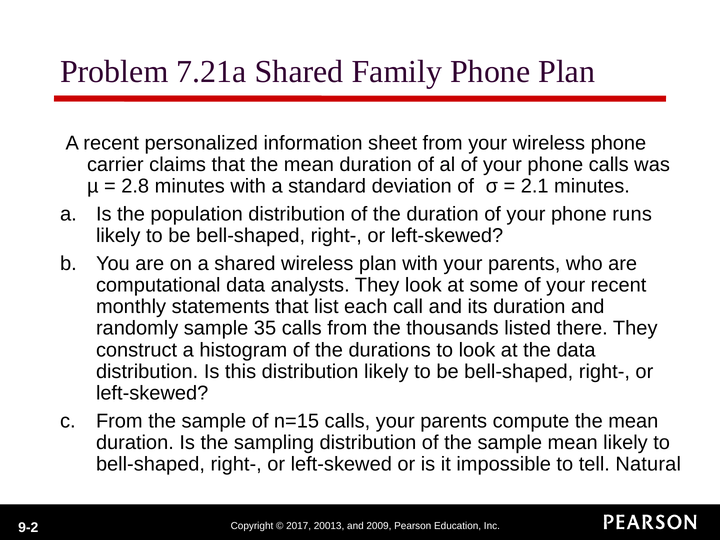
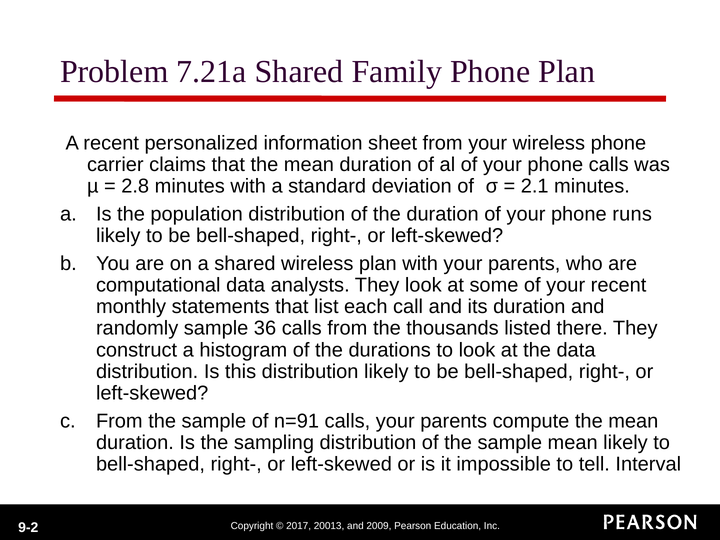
35: 35 -> 36 (265, 328)
n=15: n=15 -> n=91 (296, 421)
Natural: Natural -> Interval (648, 464)
